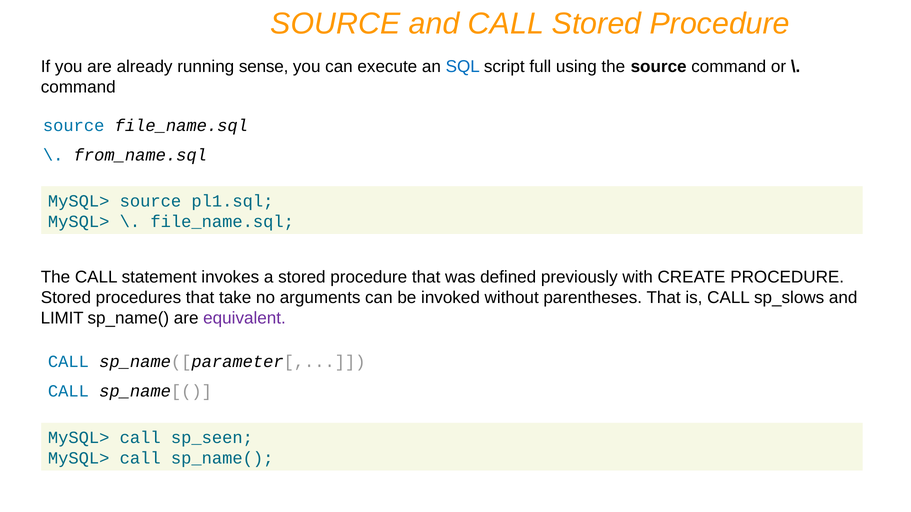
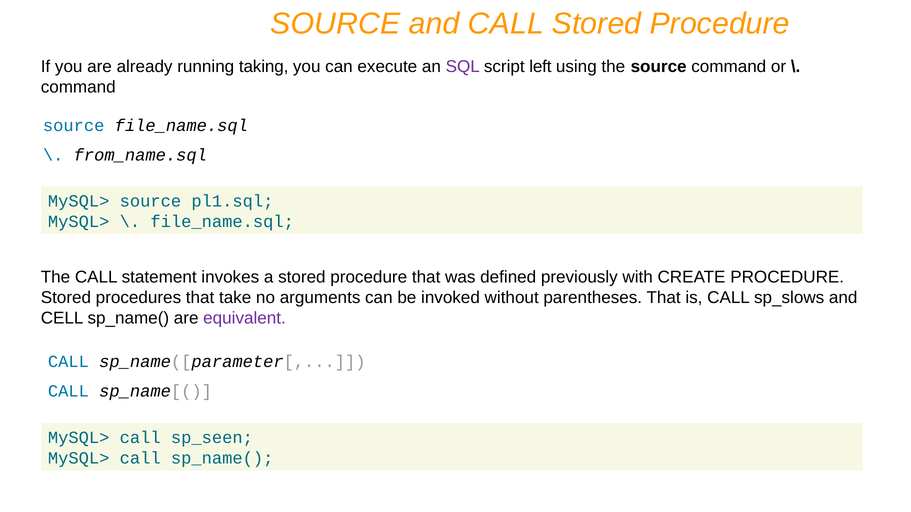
sense: sense -> taking (264, 67)
SQL colour: blue -> purple (463, 67)
full: full -> left (540, 67)
LIMIT: LIMIT -> CELL (62, 318)
